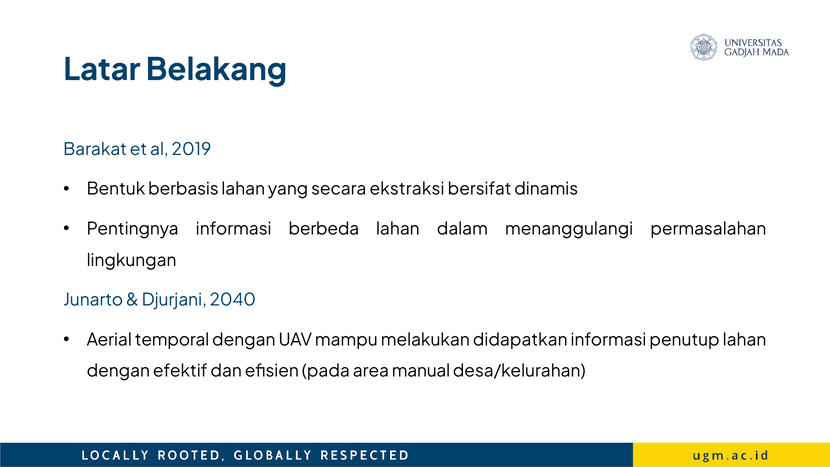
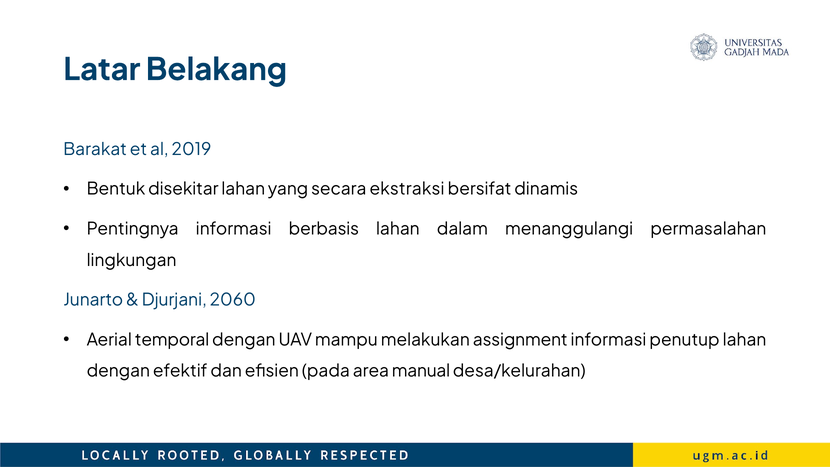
berbasis: berbasis -> disekitar (183, 189)
berbeda: berbeda -> berbasis (324, 229)
2040: 2040 -> 2060 (233, 300)
didapatkan: didapatkan -> assignment (520, 340)
